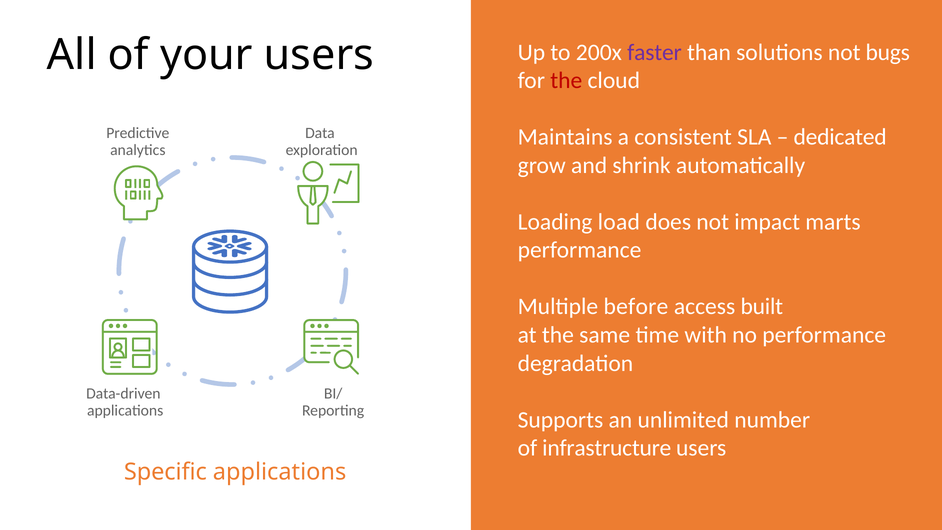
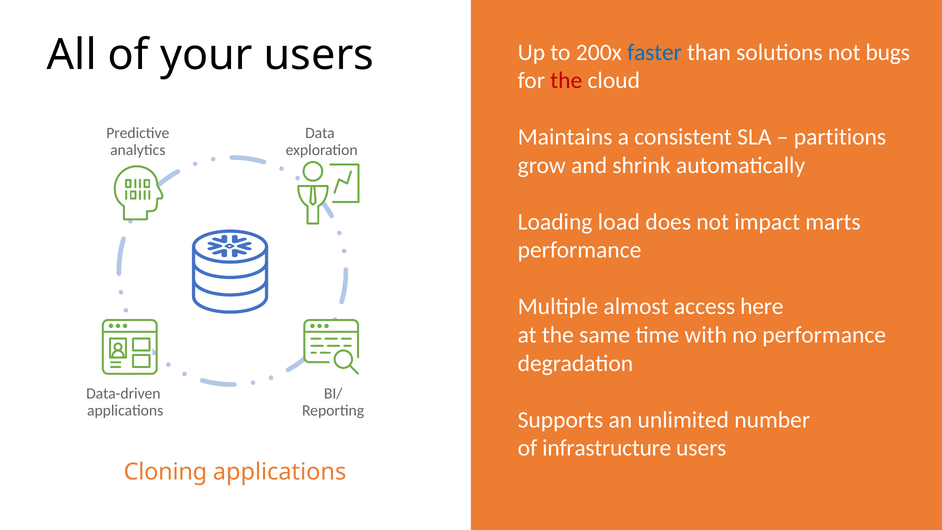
faster colour: purple -> blue (654, 52)
dedicated: dedicated -> partitions (840, 137)
before: before -> almost (636, 307)
built: built -> here (762, 307)
Specific: Specific -> Cloning (165, 472)
